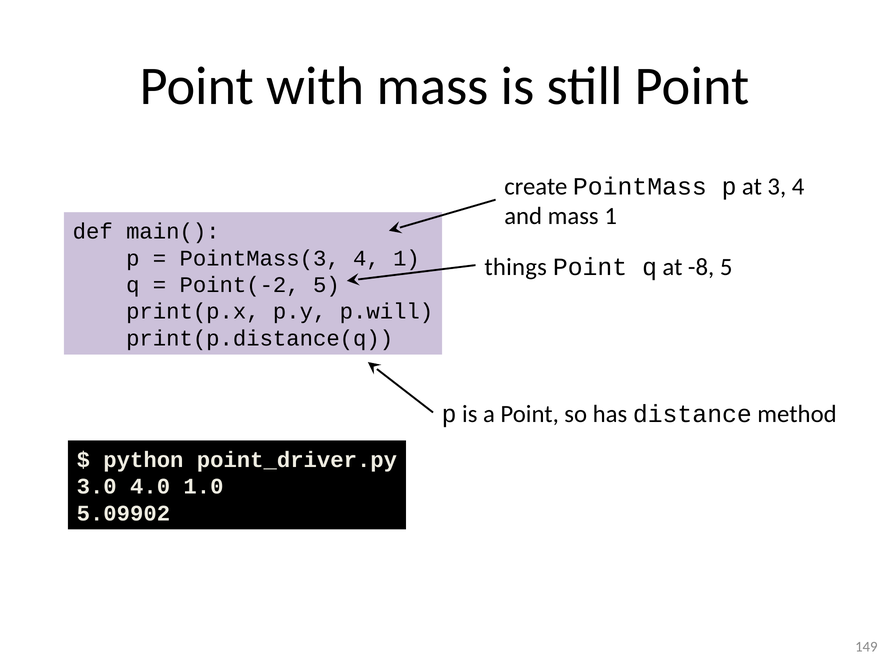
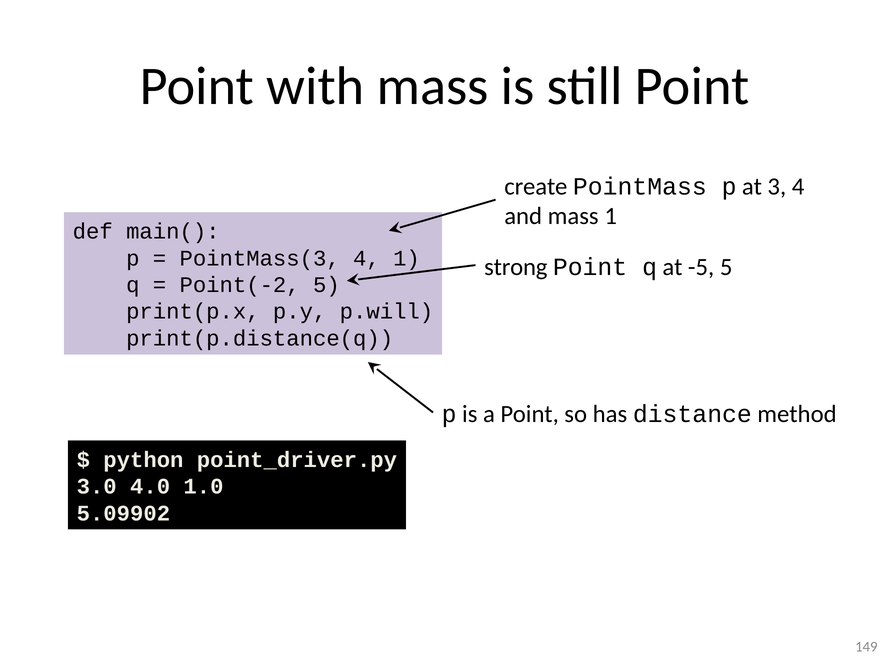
things: things -> strong (516, 267)
-8: -8 -> -5 (701, 267)
